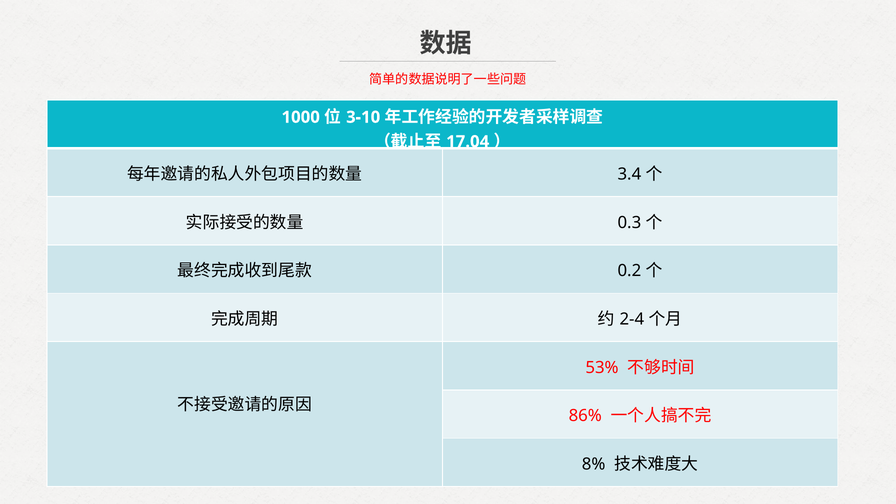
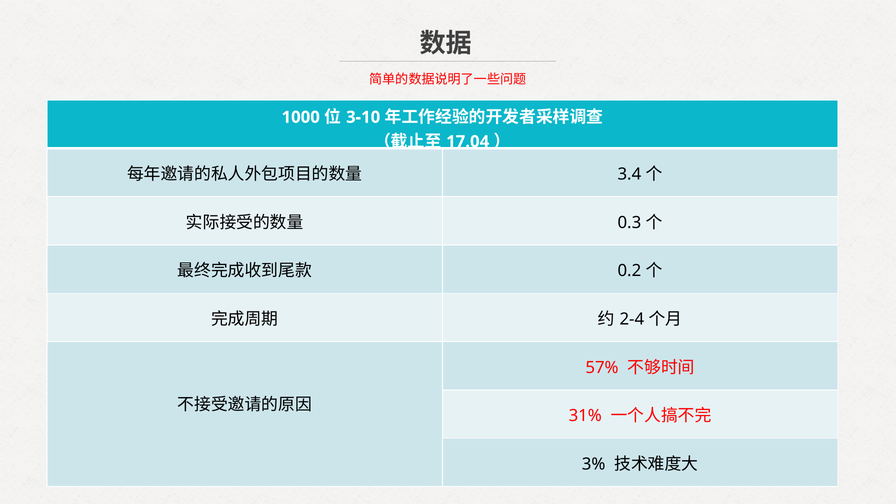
53%: 53% -> 57% (602, 368)
86%: 86% -> 31% (585, 416)
8%: 8% -> 3% (594, 464)
